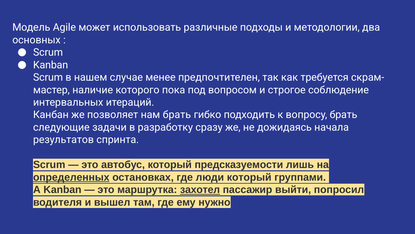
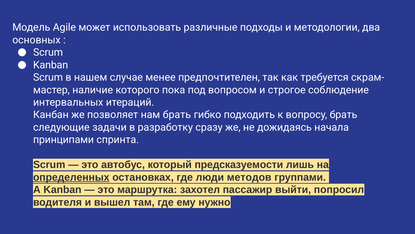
результатов: результатов -> принципами (63, 140)
люди который: который -> методов (249, 177)
захотел underline: present -> none (200, 189)
